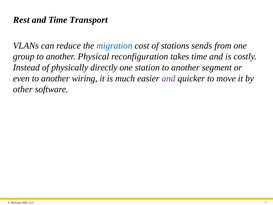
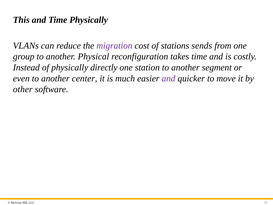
Rest: Rest -> This (21, 20)
Time Transport: Transport -> Physically (89, 20)
migration colour: blue -> purple (114, 46)
wiring: wiring -> center (85, 78)
